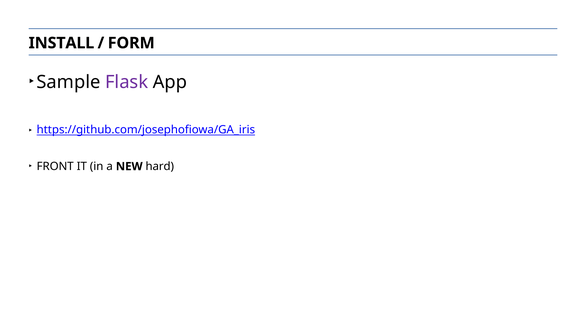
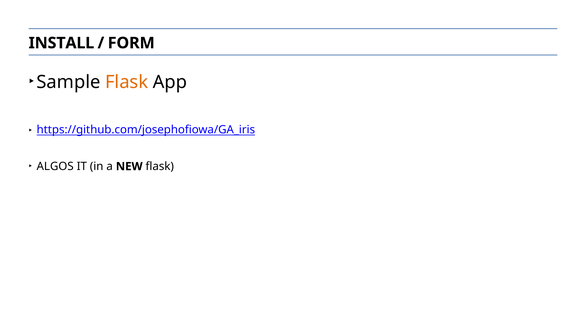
Flask colour: purple -> orange (127, 82)
FRONT: FRONT -> ALGOS (55, 166)
NEW hard: hard -> flask (160, 166)
